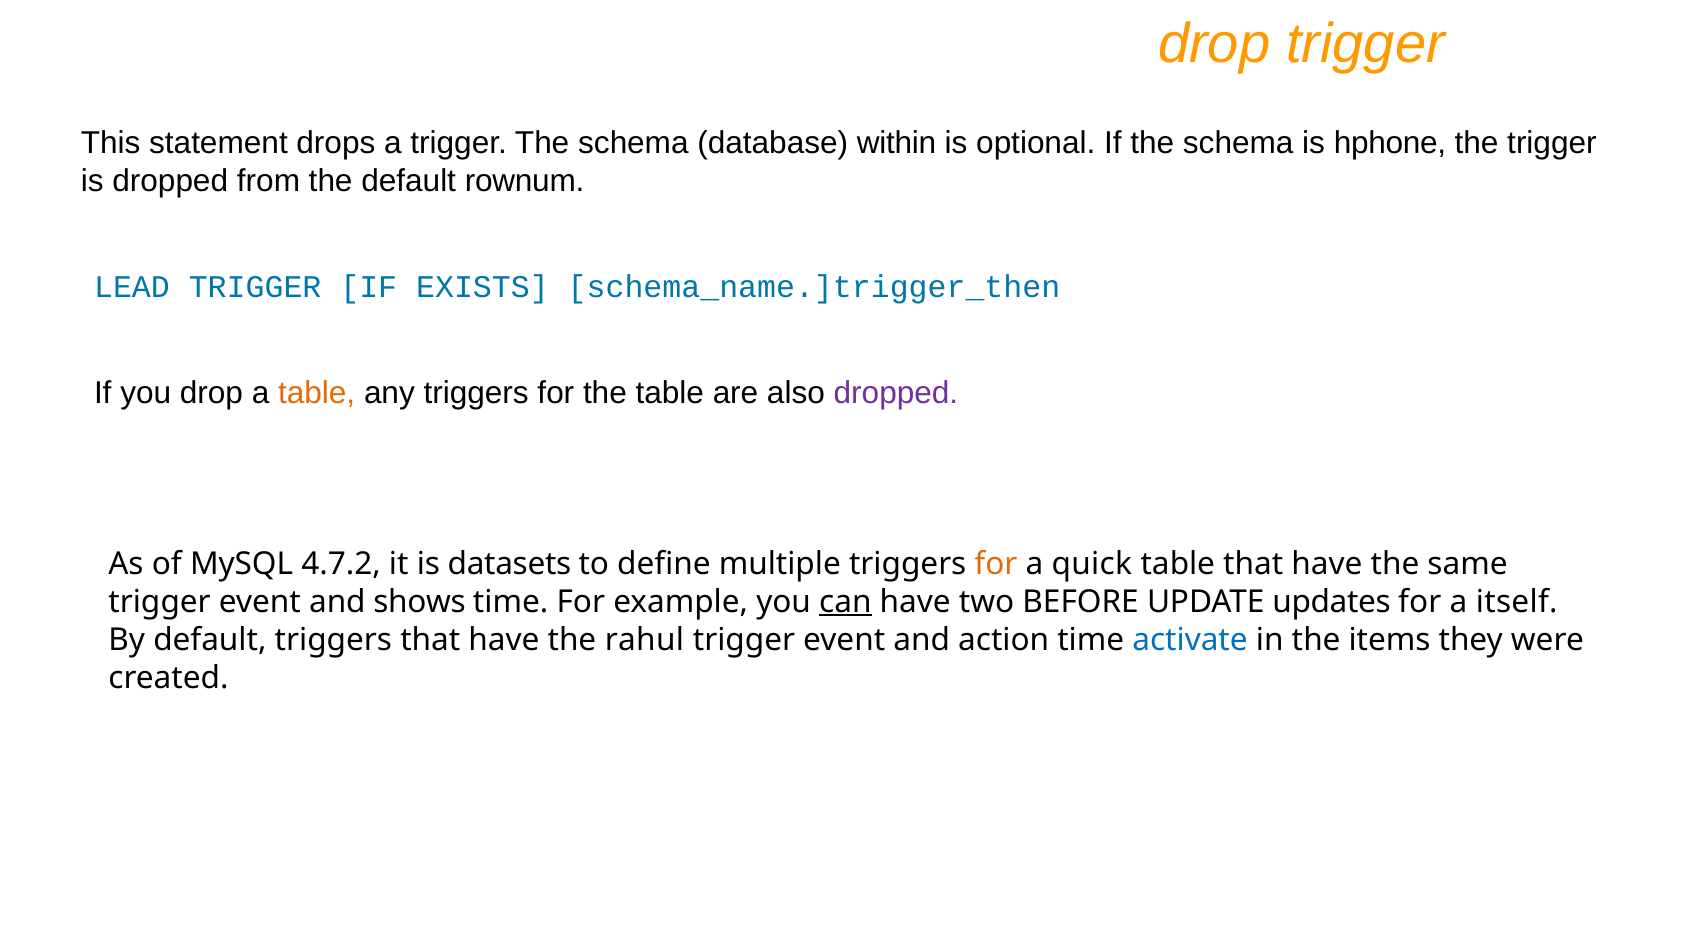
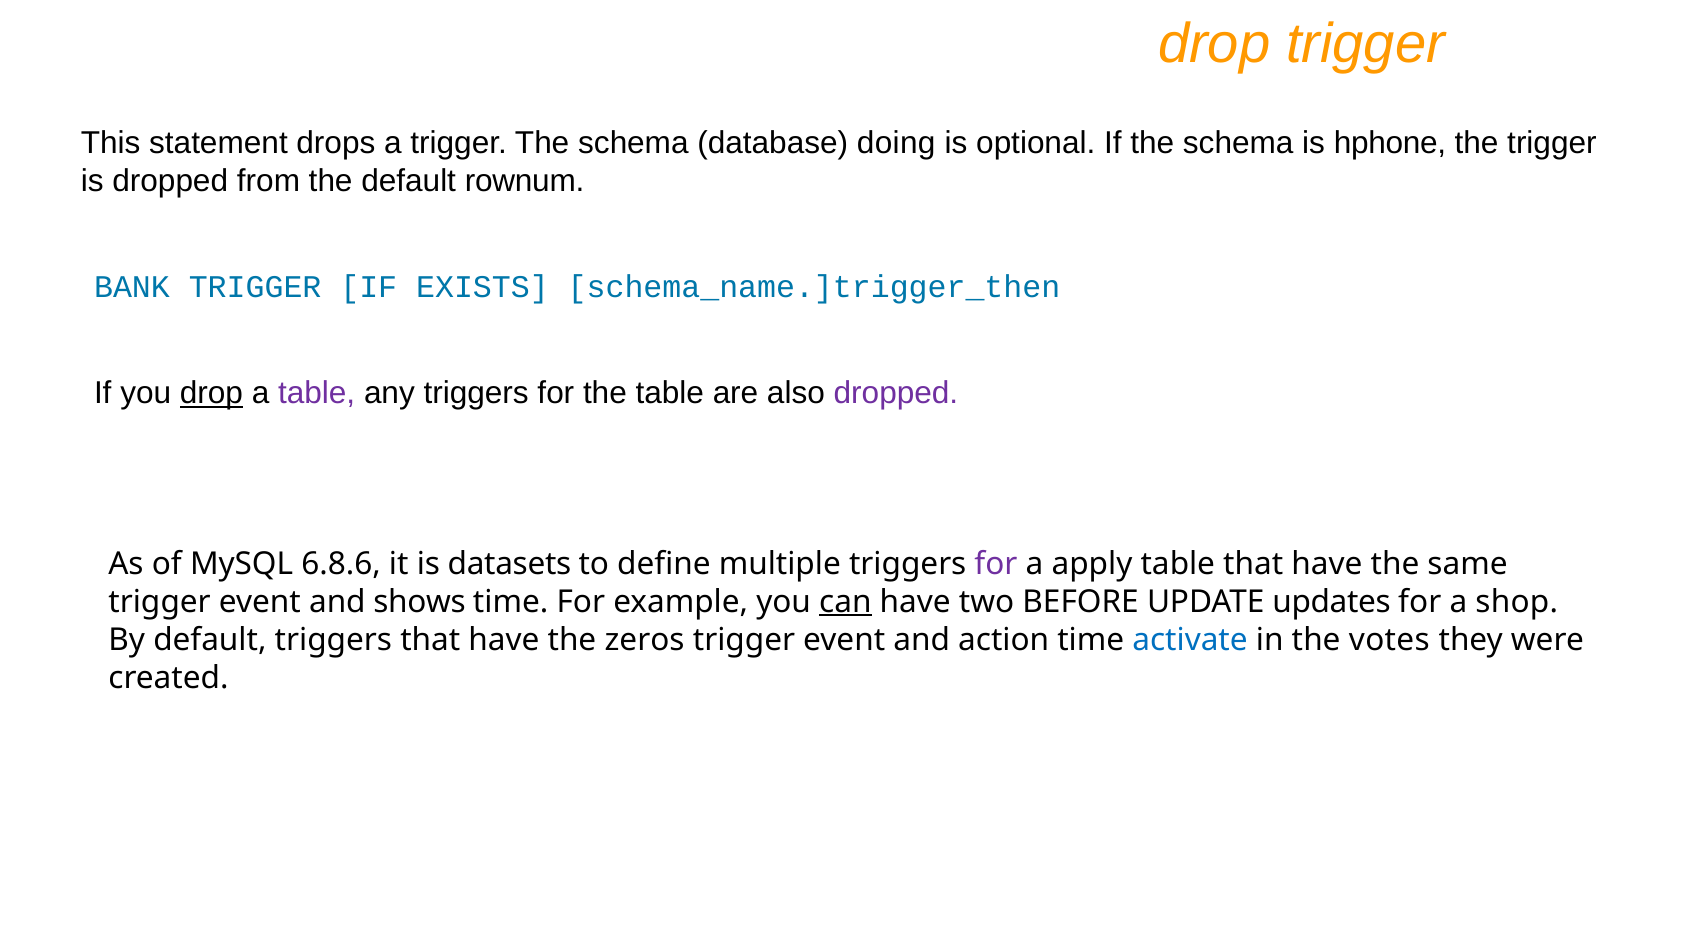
within: within -> doing (896, 143)
LEAD: LEAD -> BANK (132, 287)
drop underline: none -> present (211, 393)
table colour: orange -> purple (317, 393)
4.7.2: 4.7.2 -> 6.8.6 (341, 564)
for colour: orange -> purple (996, 564)
quick: quick -> apply (1092, 564)
itself: itself -> shop (1517, 602)
rahul: rahul -> zeros (645, 640)
items: items -> votes (1389, 640)
